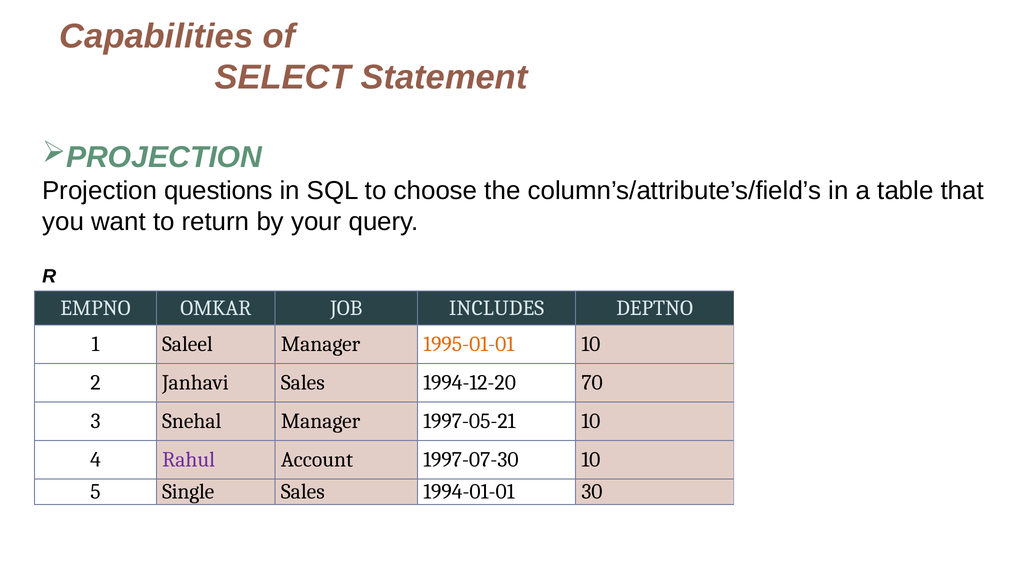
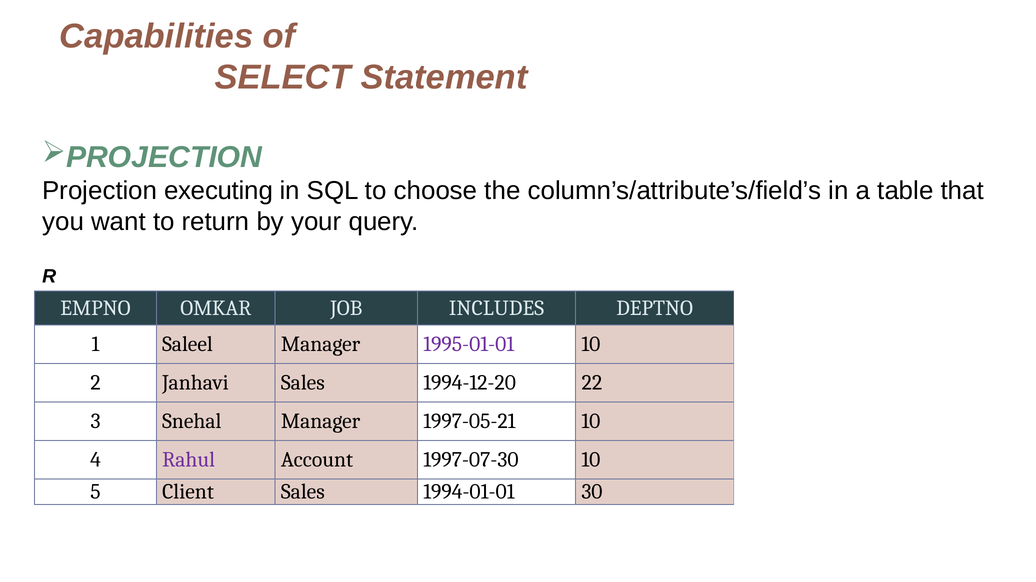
questions: questions -> executing (219, 191)
1995-01-01 colour: orange -> purple (469, 345)
70: 70 -> 22 (592, 383)
Single: Single -> Client (188, 492)
